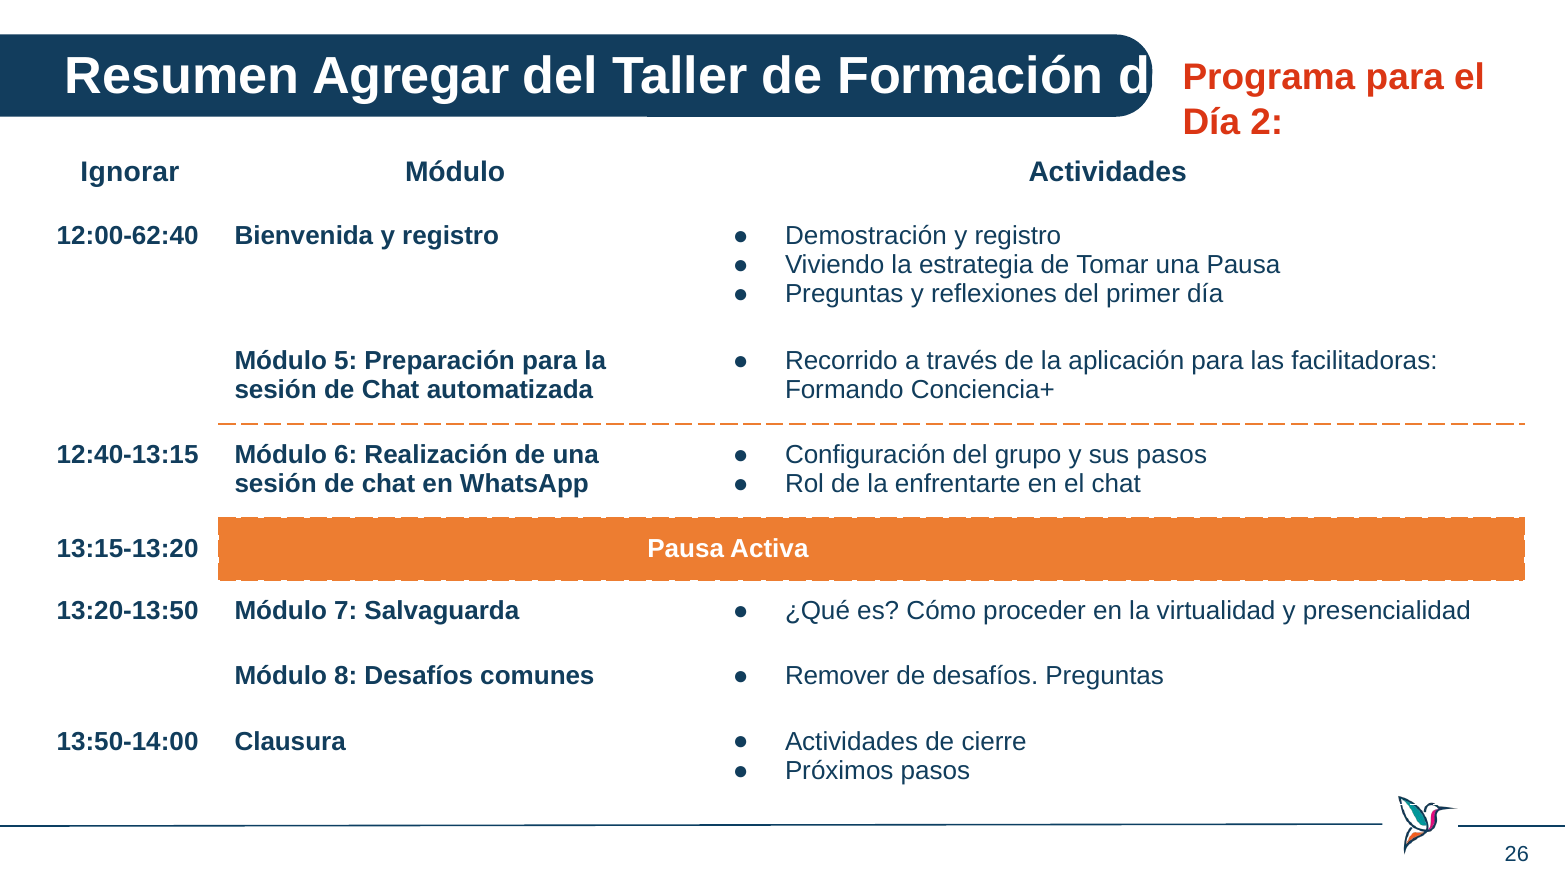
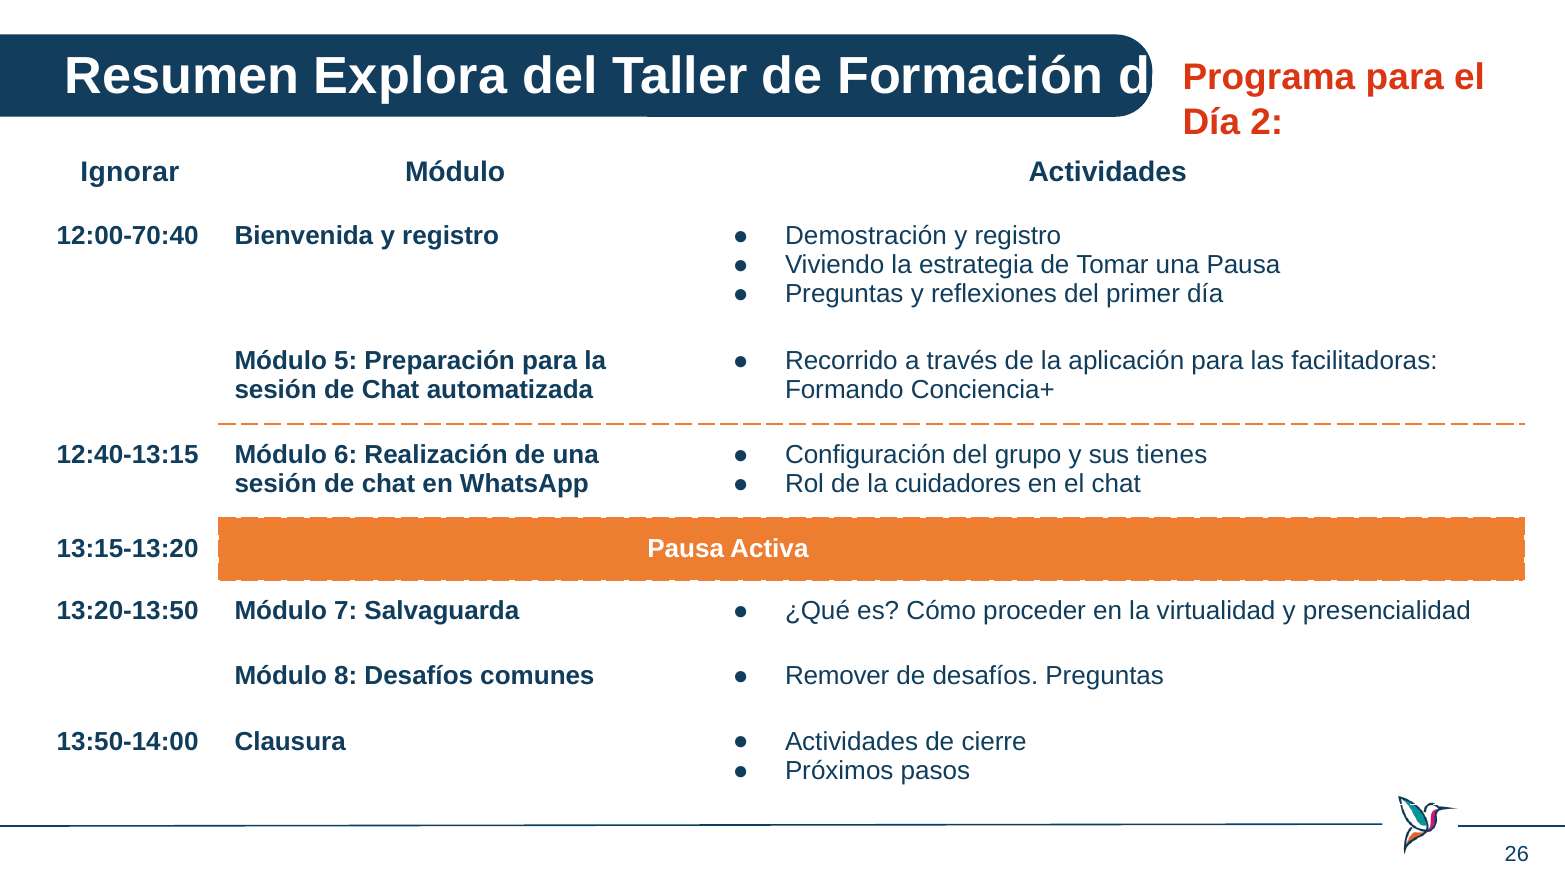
Agregar: Agregar -> Explora (411, 77)
12:00-62:40: 12:00-62:40 -> 12:00-70:40 (128, 236)
sus pasos: pasos -> tienes (1172, 455)
enfrentarte: enfrentarte -> cuidadores (958, 484)
